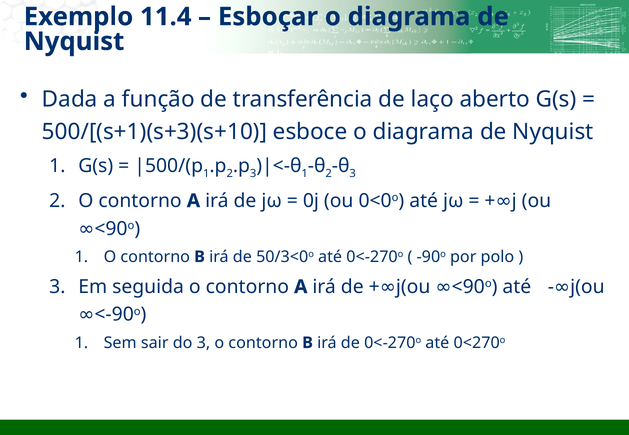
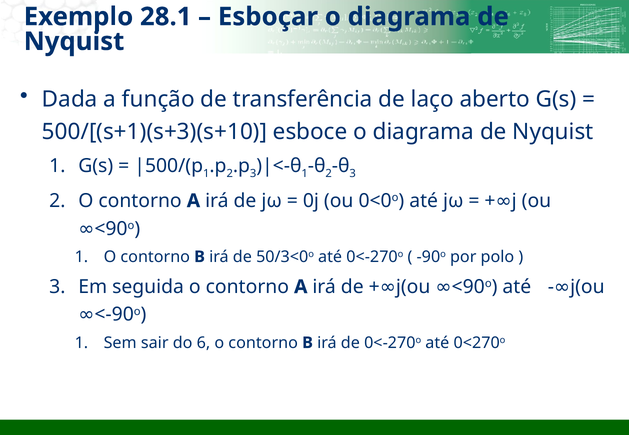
11.4: 11.4 -> 28.1 (166, 17)
do 3: 3 -> 6 (203, 343)
